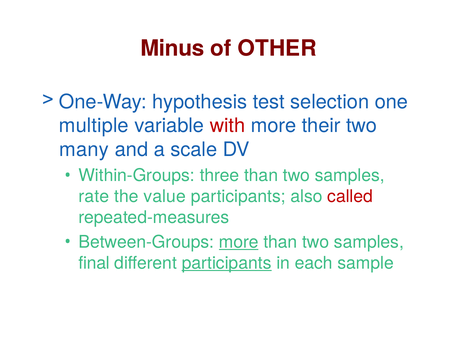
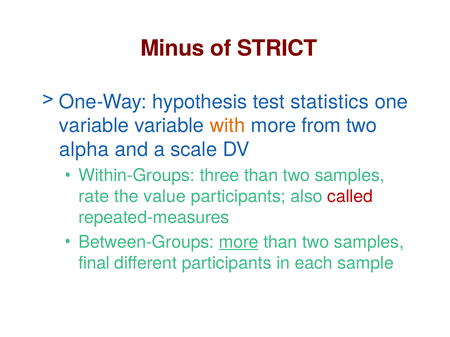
OTHER: OTHER -> STRICT (277, 48)
selection: selection -> statistics (330, 102)
multiple: multiple -> variable (94, 126)
with colour: red -> orange (227, 126)
their: their -> from (321, 126)
many: many -> alpha (84, 150)
participants underline: present -> none (227, 263)
